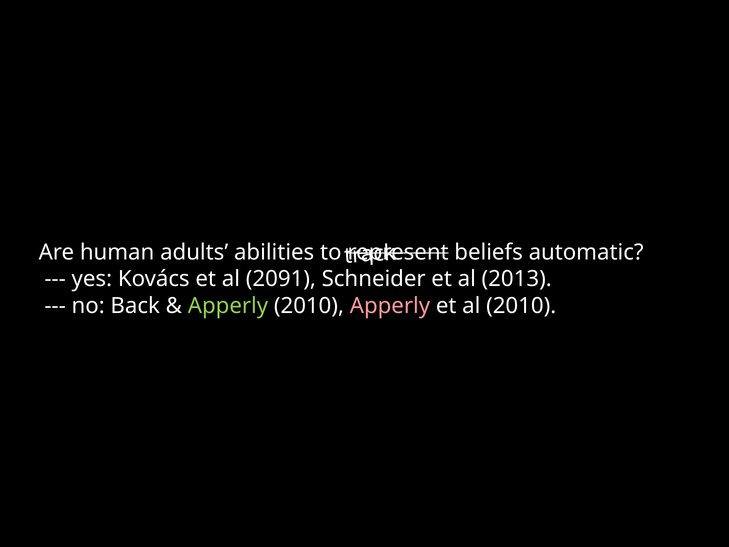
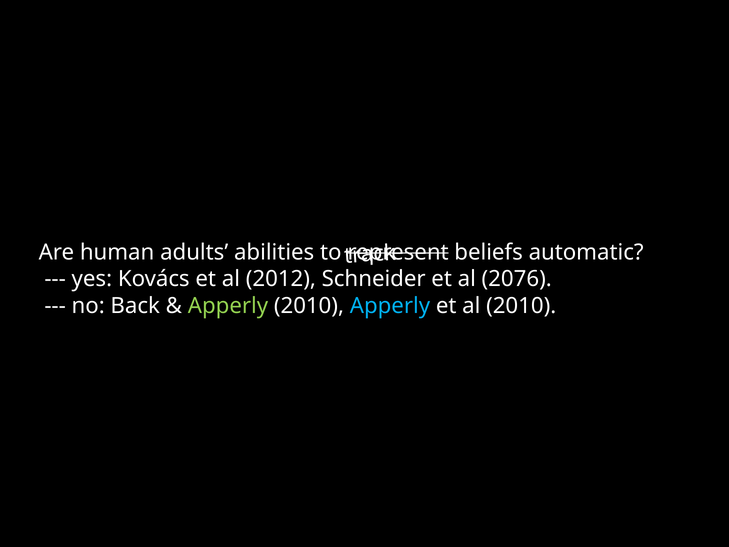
2091: 2091 -> 2012 (281, 279)
2013: 2013 -> 2076 (517, 279)
Apperly colour: pink -> light blue (390, 306)
